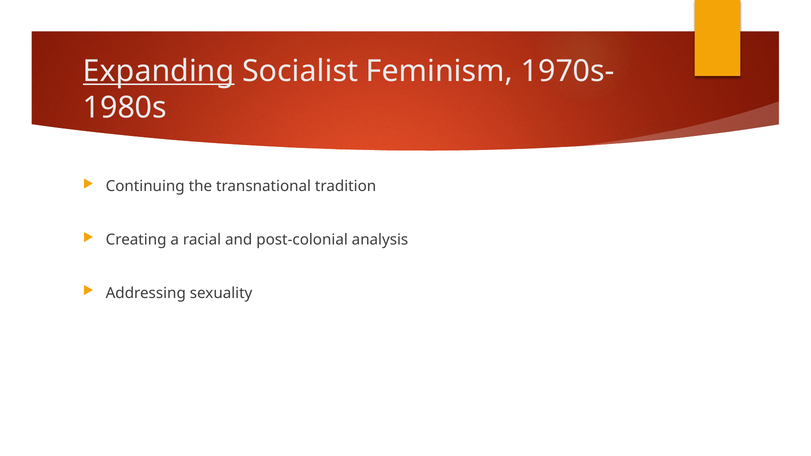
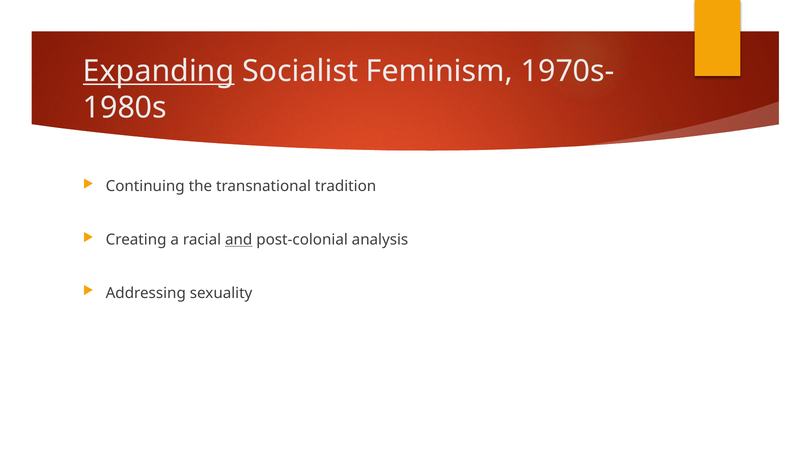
and underline: none -> present (239, 240)
